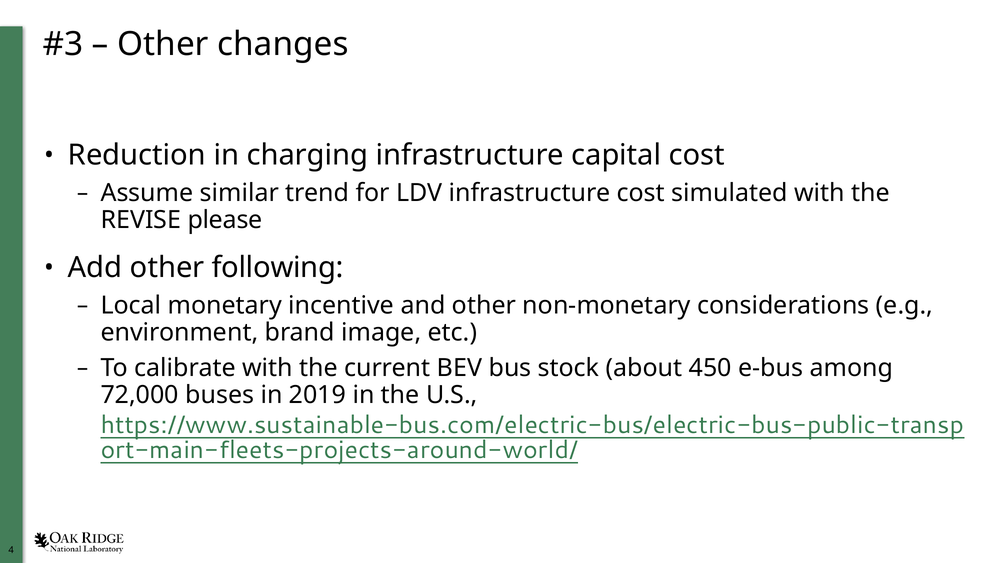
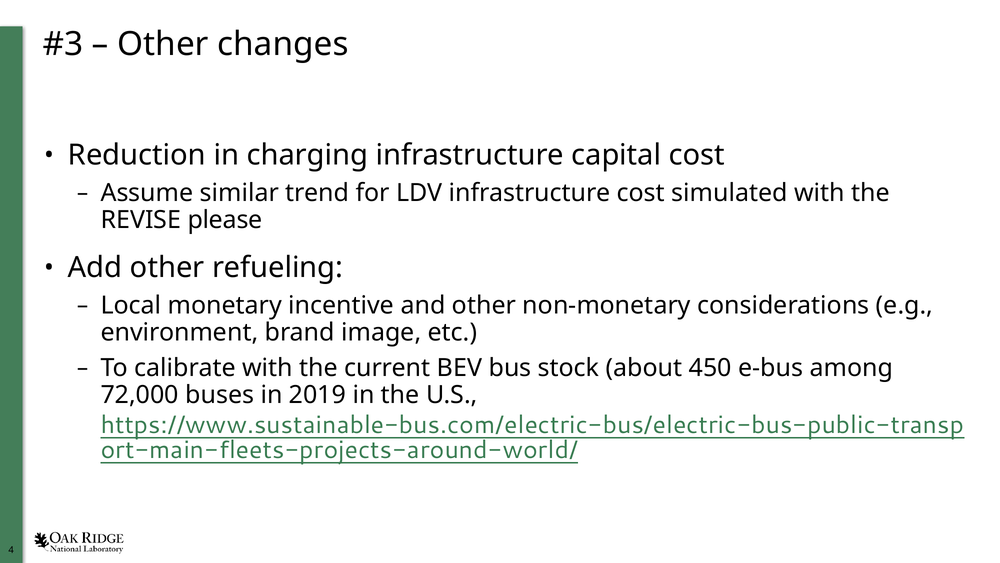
following: following -> refueling (278, 268)
